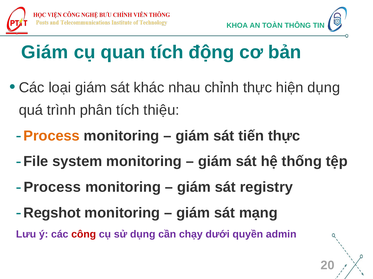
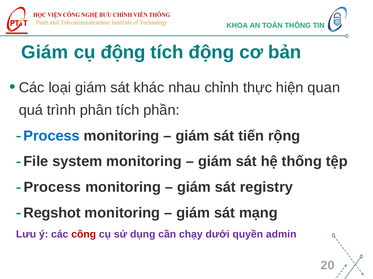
cụ quan: quan -> động (123, 52)
hiện dụng: dụng -> quan (324, 88)
thiệu: thiệu -> phần (161, 110)
Process colour: orange -> blue (52, 136)
tiến thực: thực -> rộng (284, 136)
